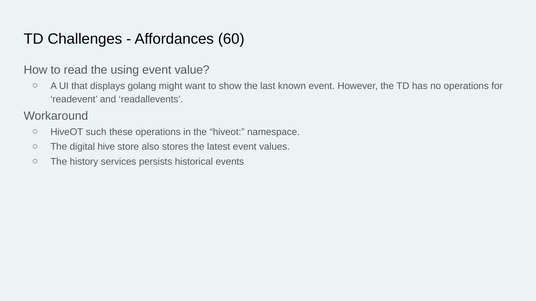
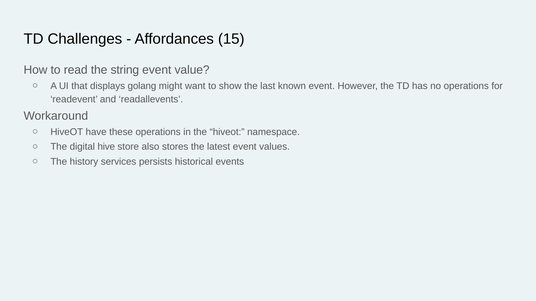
60: 60 -> 15 (231, 39)
using: using -> string (125, 70)
such: such -> have (96, 132)
